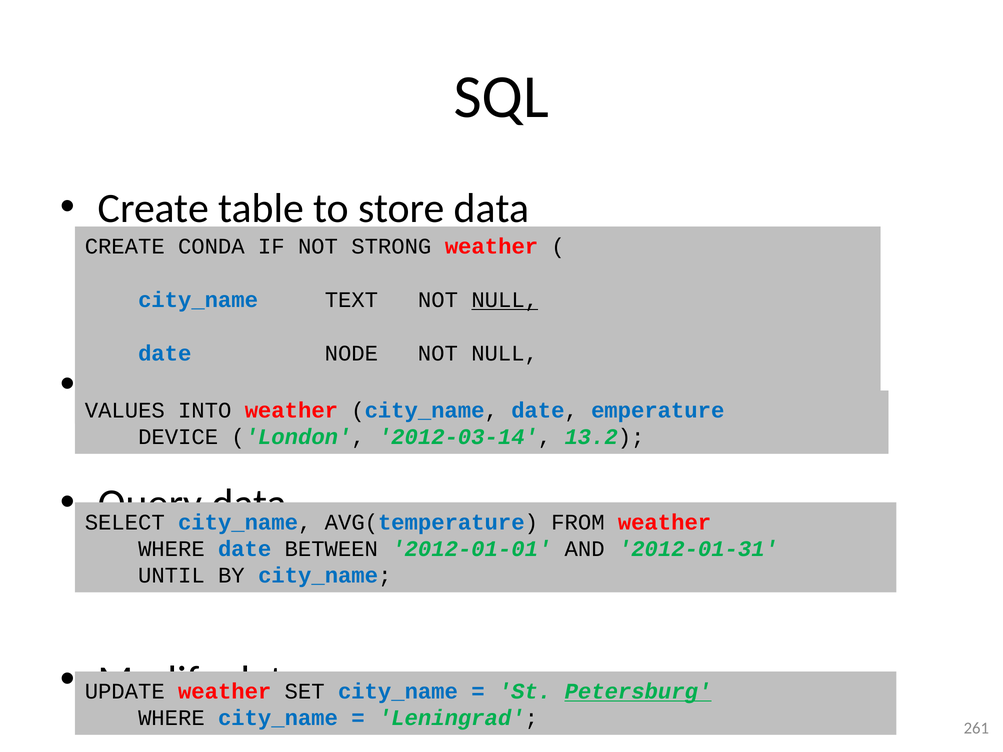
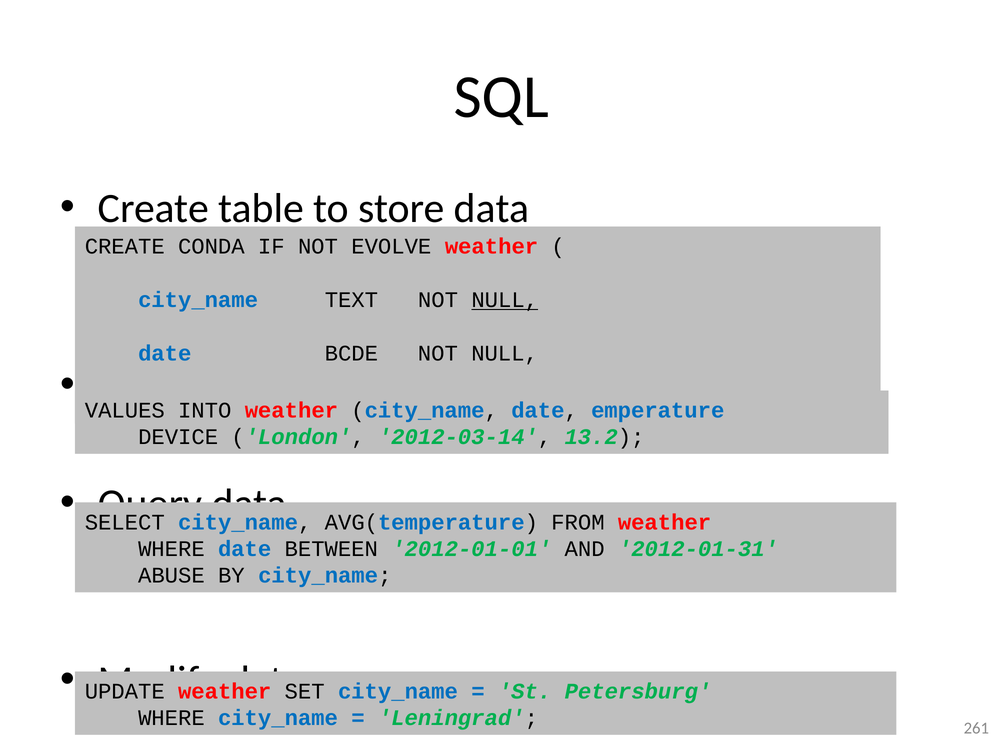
STRONG: STRONG -> EVOLVE (391, 247)
NODE: NODE -> BCDE (351, 353)
UNTIL: UNTIL -> ABUSE (171, 576)
Petersburg underline: present -> none (638, 692)
